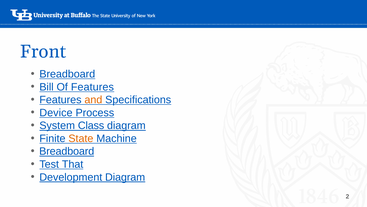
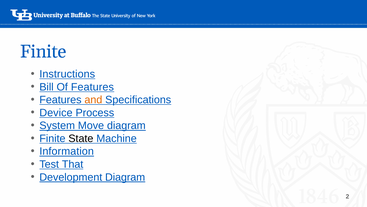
Front: Front -> Finite (43, 52)
Breadboard: Breadboard -> Instructions (67, 74)
Class: Class -> Move (91, 125)
State colour: orange -> black (81, 138)
Breadboard: Breadboard -> Information (67, 151)
